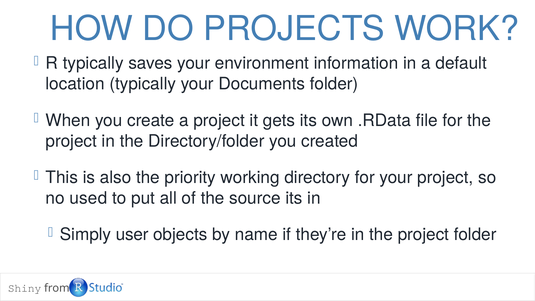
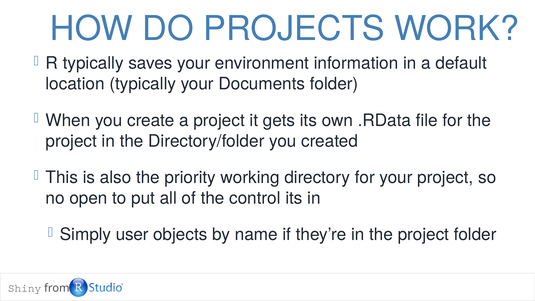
used: used -> open (88, 198)
source: source -> control (255, 198)
